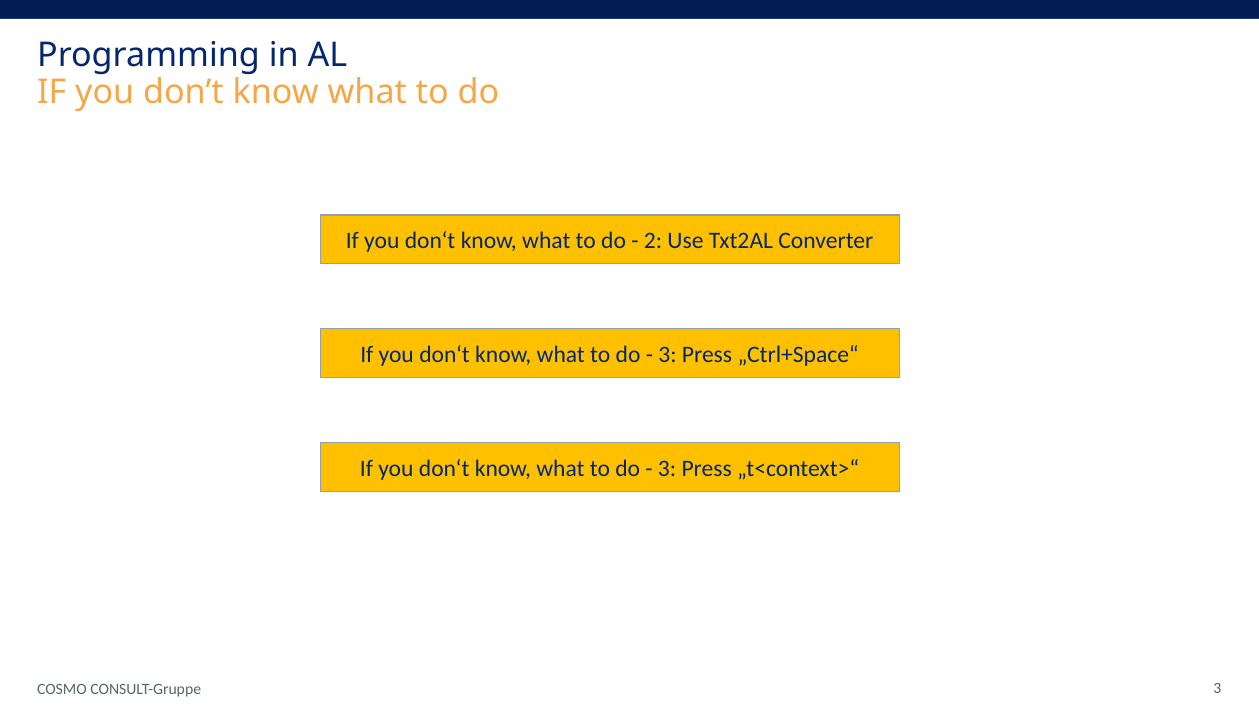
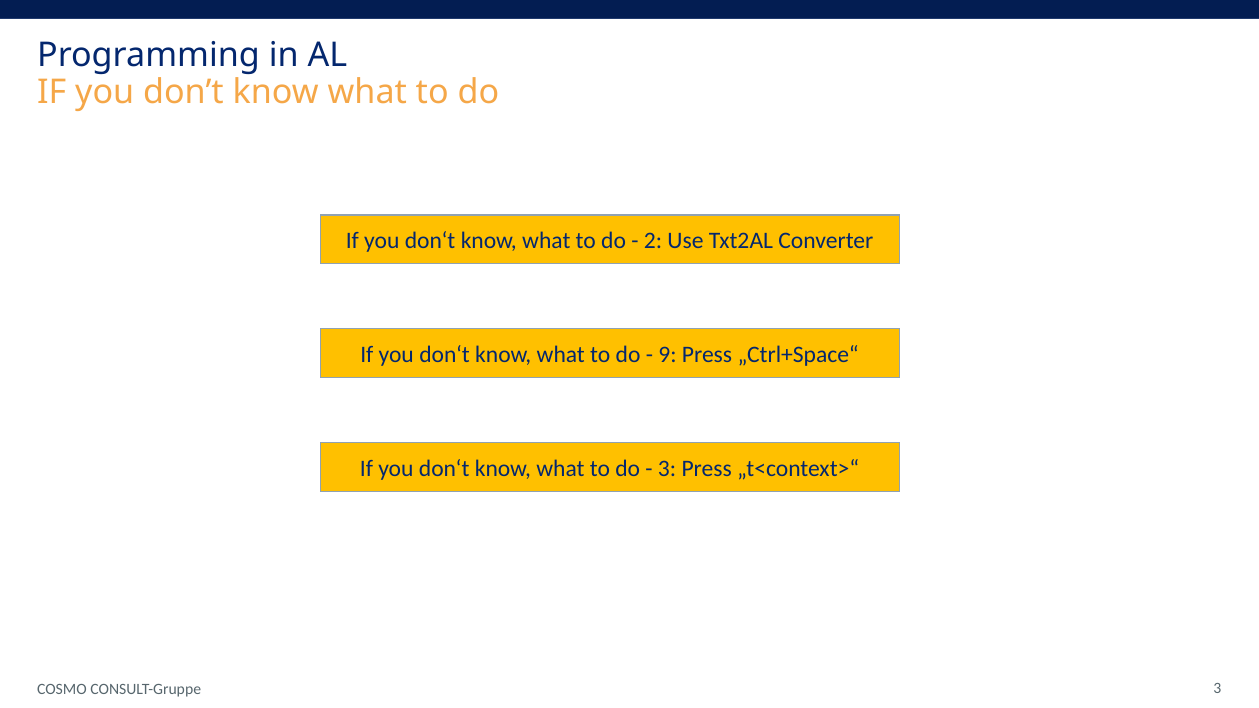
3: 3 -> 9 (667, 355)
